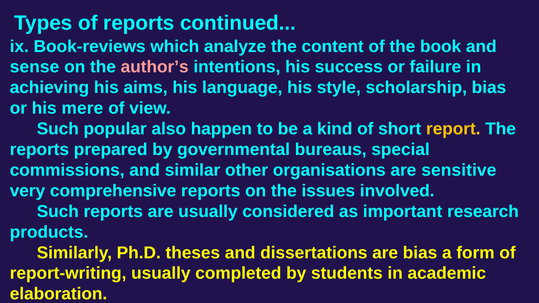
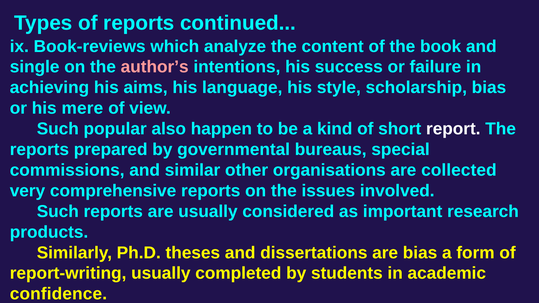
sense: sense -> single (35, 67)
report colour: yellow -> white (453, 129)
sensitive: sensitive -> collected (459, 170)
elaboration: elaboration -> confidence (58, 294)
